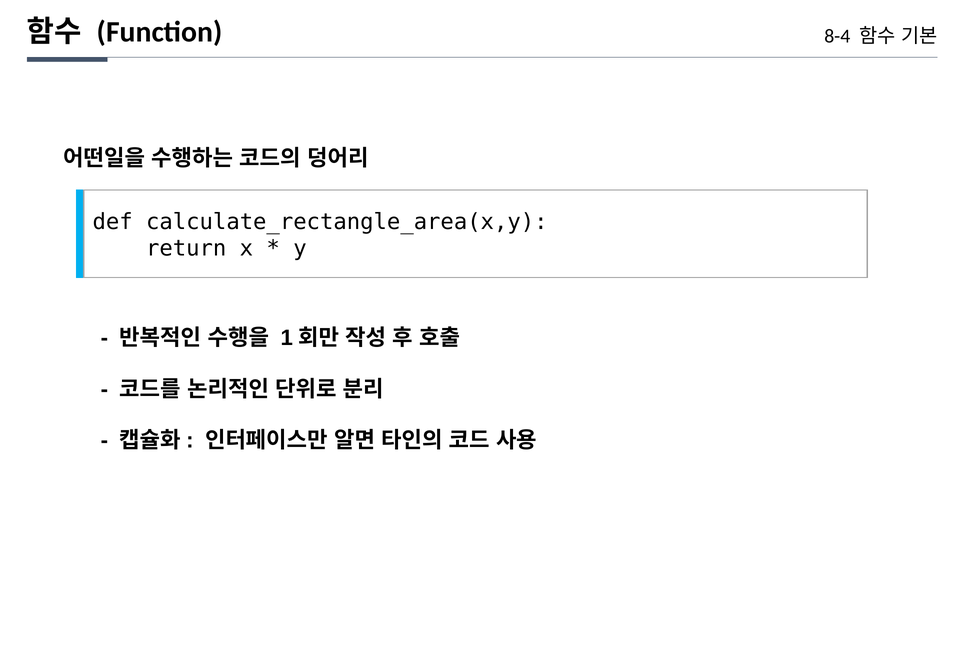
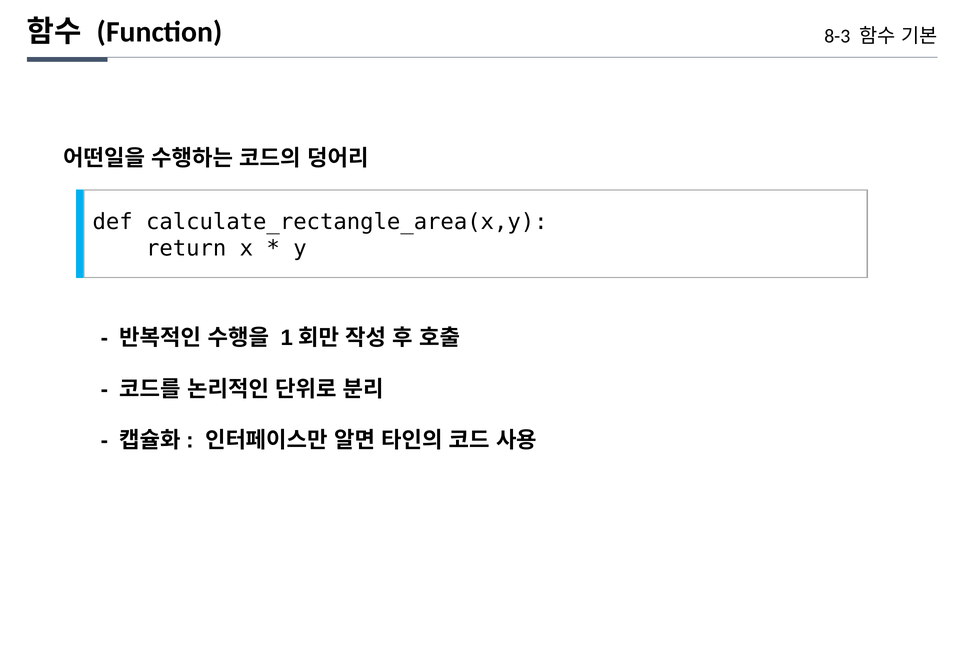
8-4: 8-4 -> 8-3 (837, 36)
